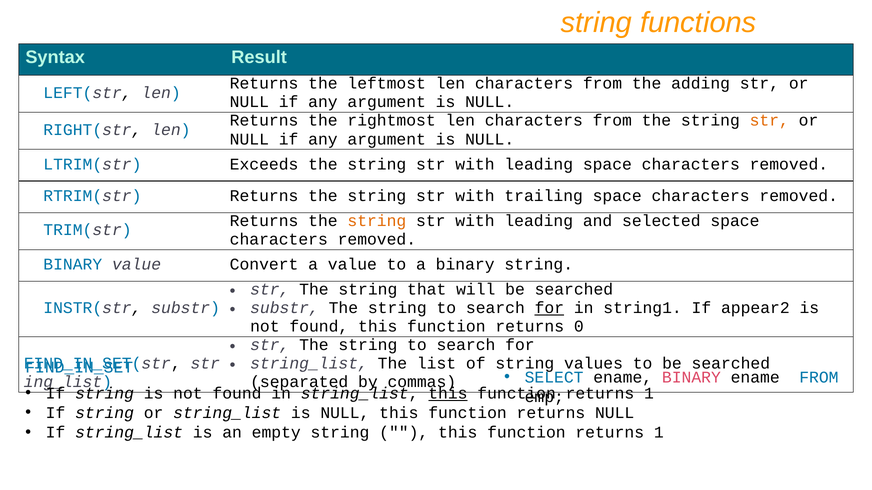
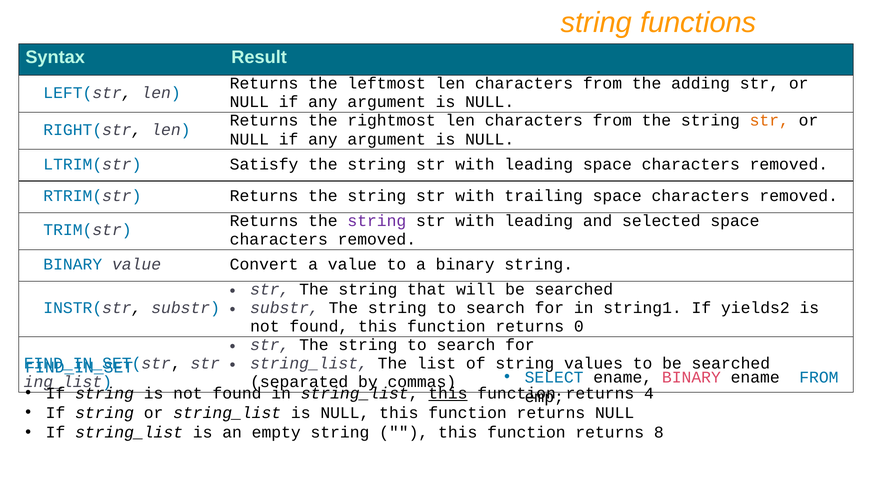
Exceeds: Exceeds -> Satisfy (264, 164)
string colour: orange -> purple (377, 221)
for underline: present -> none (549, 308)
appear2: appear2 -> yields2 (755, 308)
1: 1 -> 4 (649, 394)
1: 1 -> 8 (659, 433)
